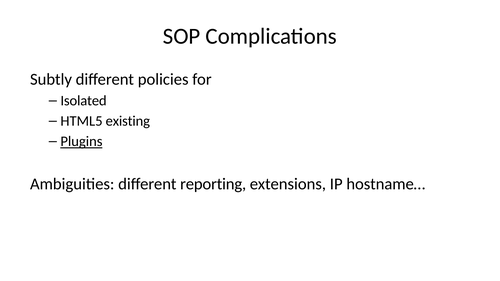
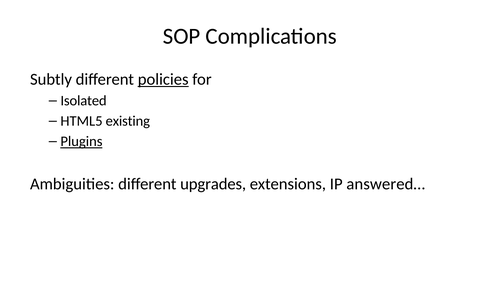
policies underline: none -> present (163, 79)
reporting: reporting -> upgrades (213, 184)
hostname…: hostname… -> answered… (386, 184)
